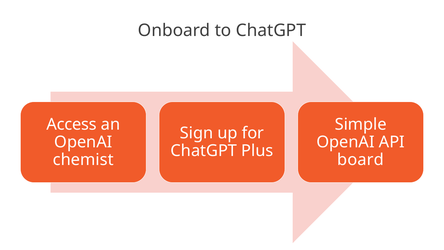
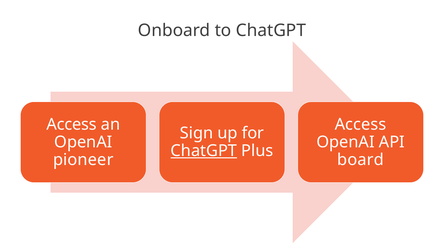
Simple: Simple -> Access (361, 124)
ChatGPT underline: none -> present (204, 151)
chemist: chemist -> pioneer (83, 160)
